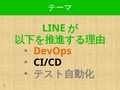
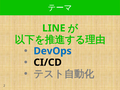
DevOps colour: orange -> blue (53, 51)
